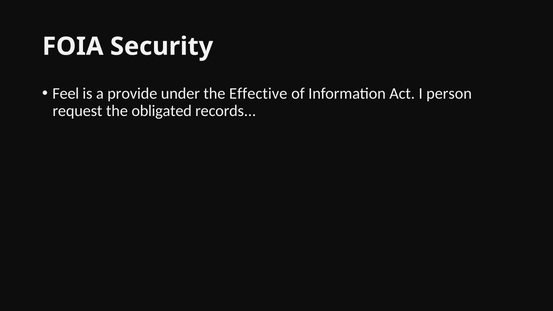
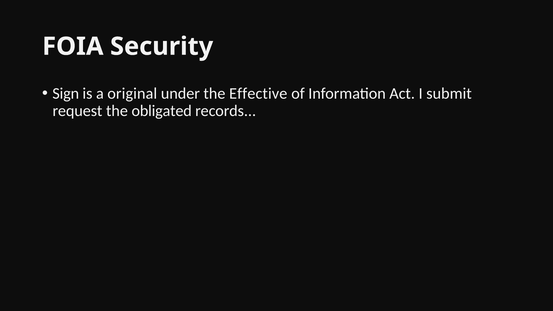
Feel: Feel -> Sign (66, 93)
provide: provide -> original (132, 93)
person: person -> submit (449, 93)
